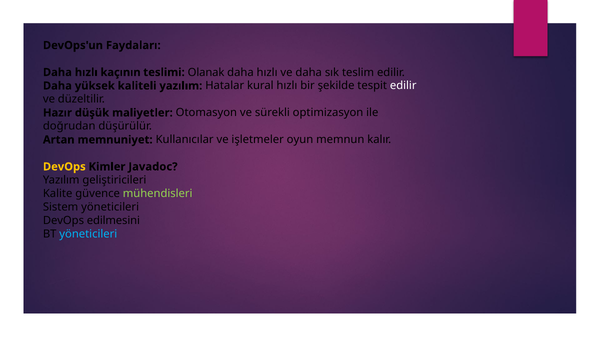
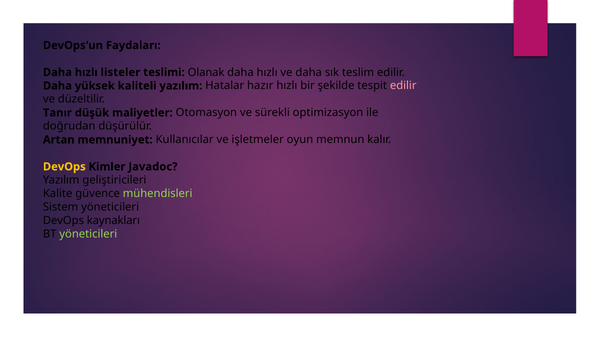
kaçının: kaçının -> listeler (120, 72)
kural: kural -> hazır (260, 86)
edilir colour: white -> pink (403, 86)
Hazır: Hazır -> Tanır (57, 113)
edilmesini: edilmesini -> kaynakları (113, 221)
yöneticileri colour: light blue -> light green (88, 234)
